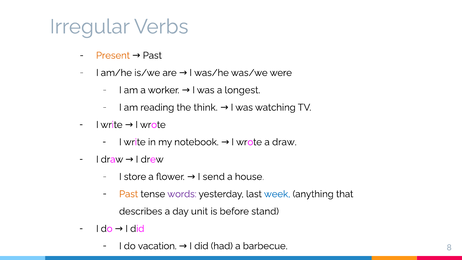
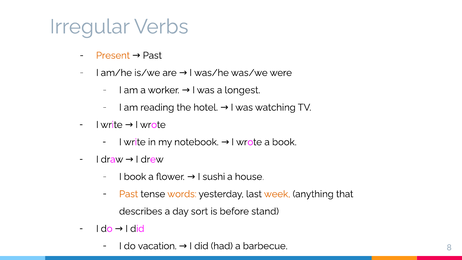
think: think -> hotel (206, 107)
a draw: draw -> book (284, 142)
I store: store -> book (135, 177)
send: send -> sushi (214, 177)
words colour: purple -> orange (182, 194)
week colour: blue -> orange (277, 194)
unit: unit -> sort (199, 211)
